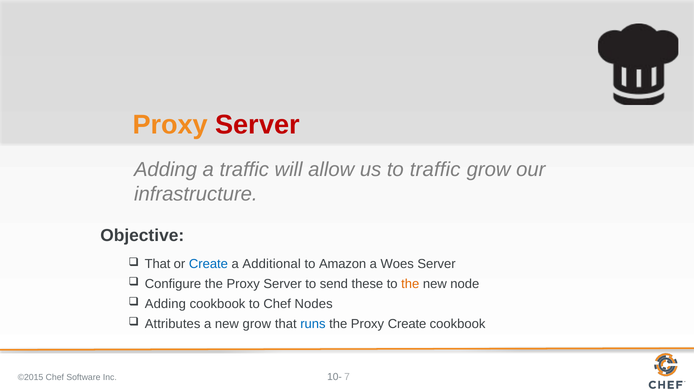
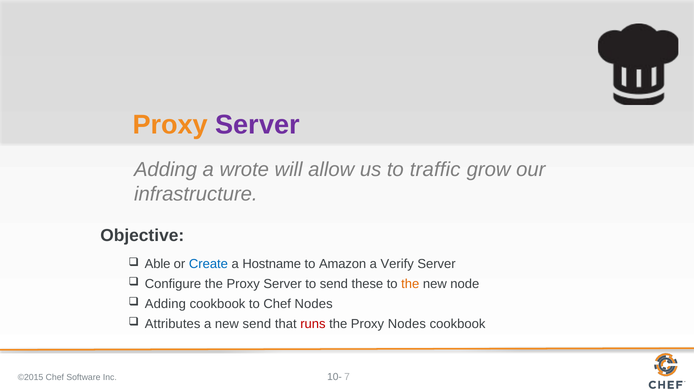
Server colour: red -> purple (258, 125)
a traffic: traffic -> wrote (244, 170)
That: That -> Able (158, 264)
Additional: Additional -> Hostname (272, 264)
Woes: Woes -> Verify (397, 264)
new grow: grow -> send (257, 324)
runs colour: blue -> red (313, 324)
Proxy Create: Create -> Nodes (407, 324)
